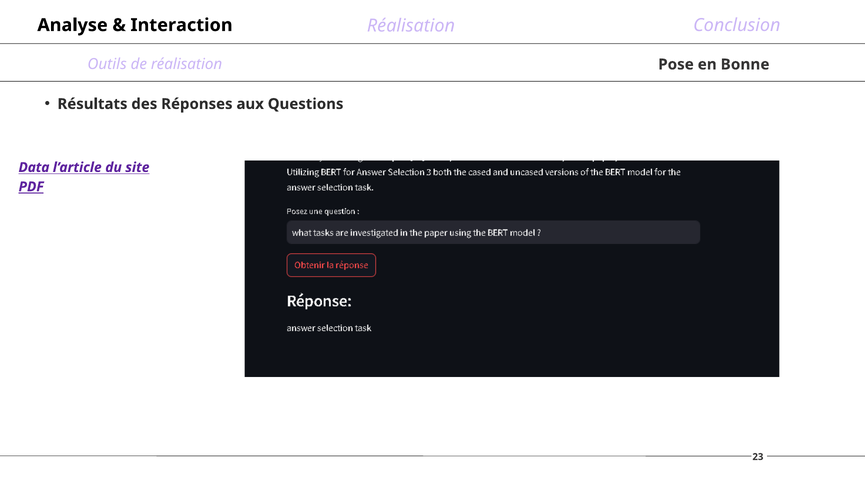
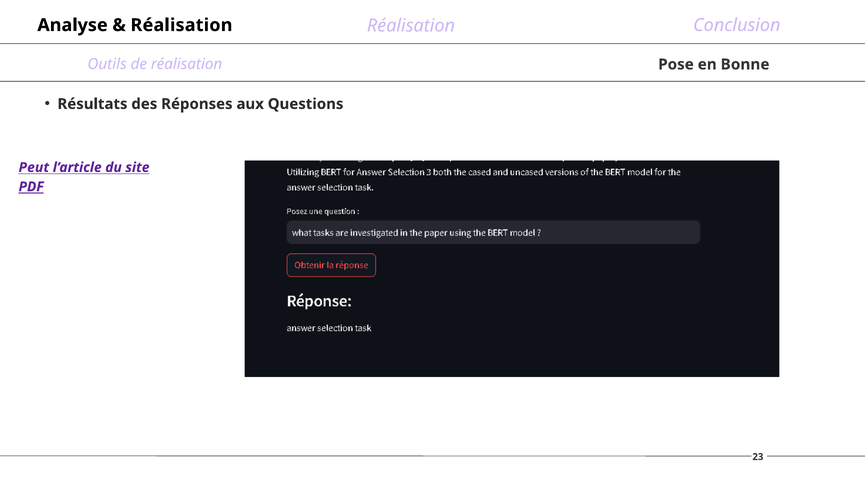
Interaction: Interaction -> Réalisation (181, 25)
Data: Data -> Peut (34, 167)
